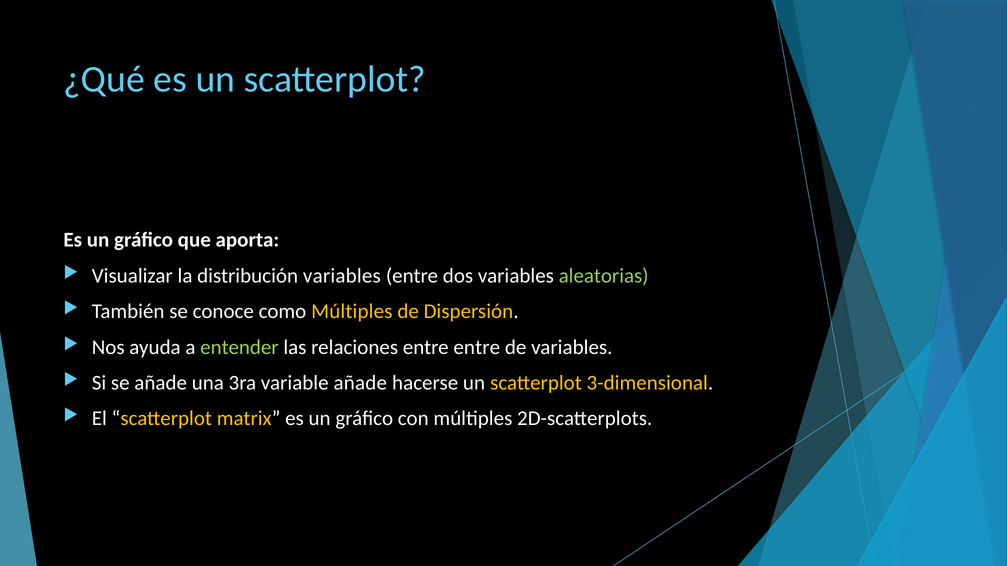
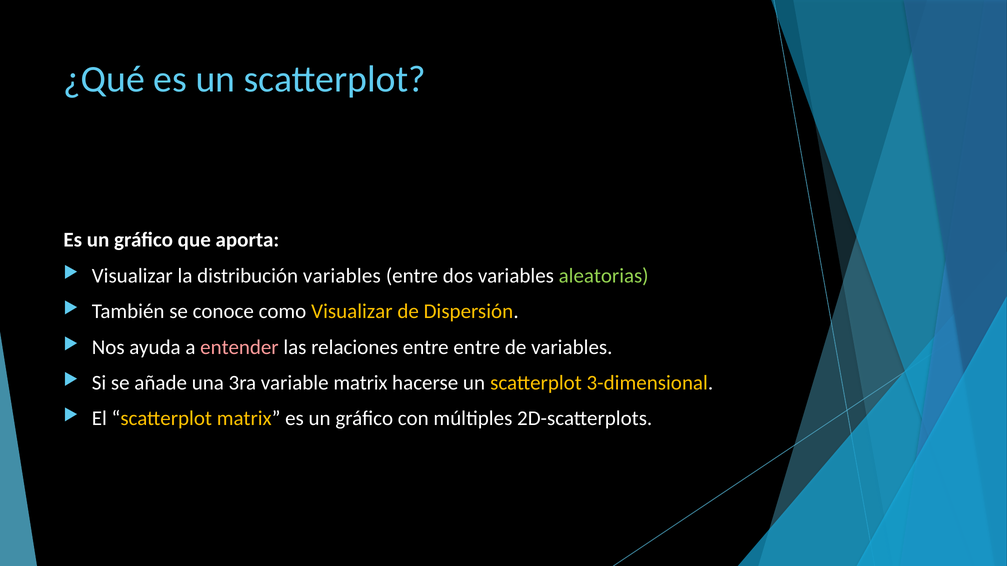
como Múltiples: Múltiples -> Visualizar (352, 312)
entender colour: light green -> pink (239, 347)
variable añade: añade -> matrix (360, 383)
